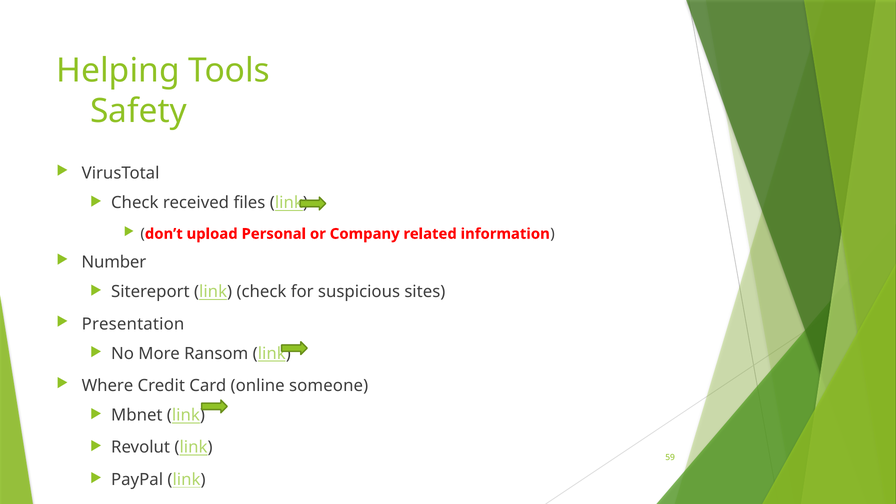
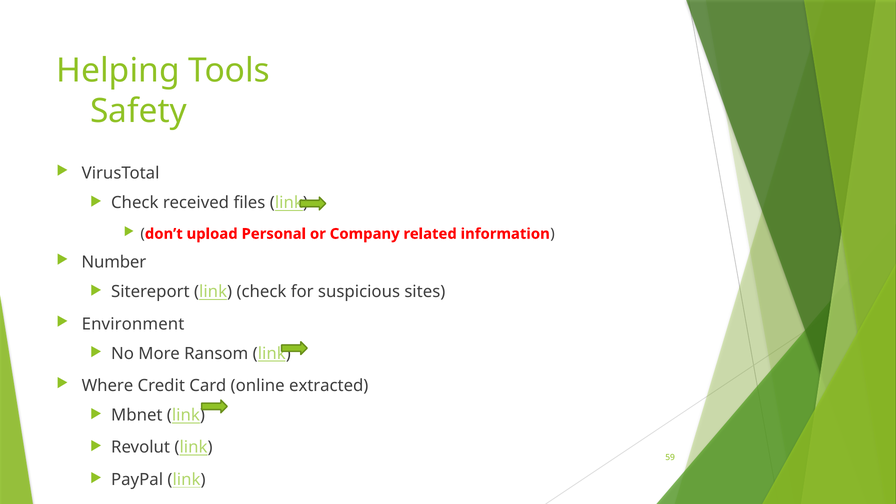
Presentation: Presentation -> Environment (133, 324)
someone: someone -> extracted (329, 386)
